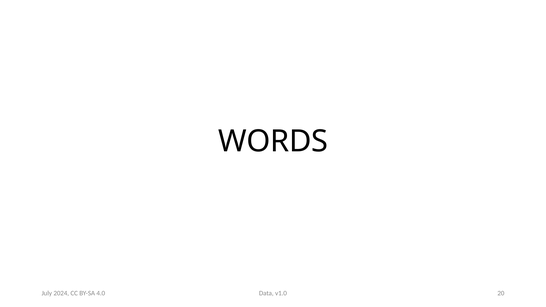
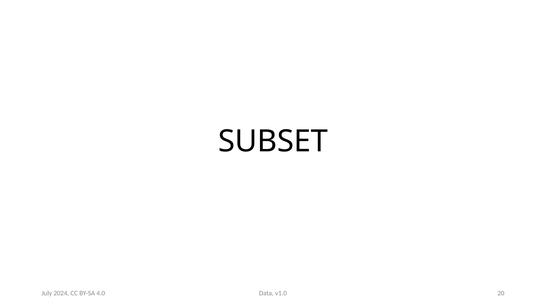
WORDS: WORDS -> SUBSET (273, 141)
